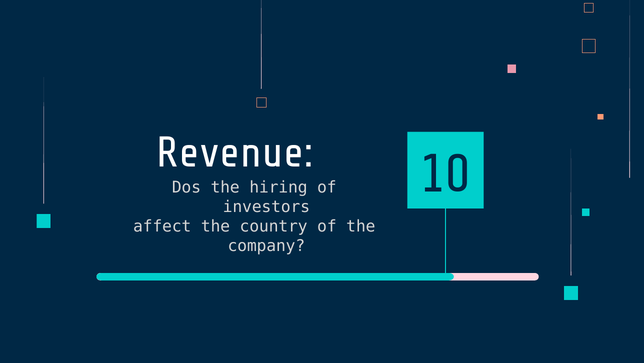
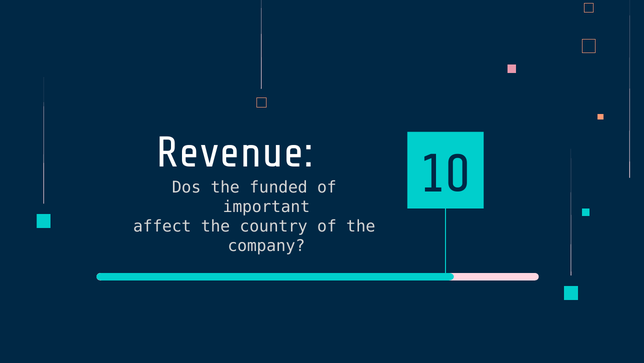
hiring: hiring -> funded (278, 187)
investors: investors -> important (266, 207)
